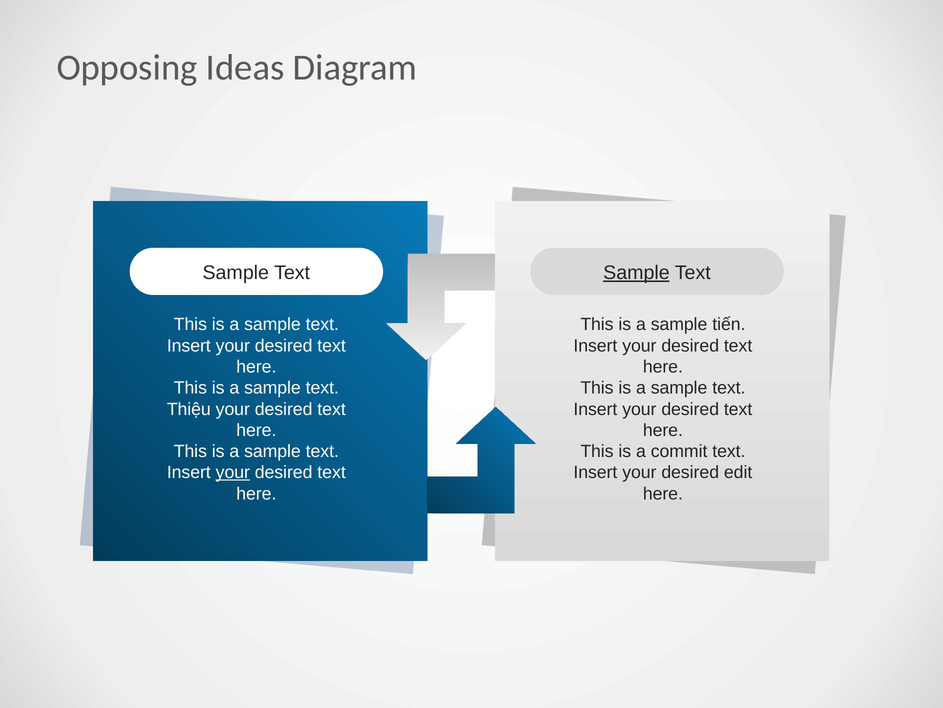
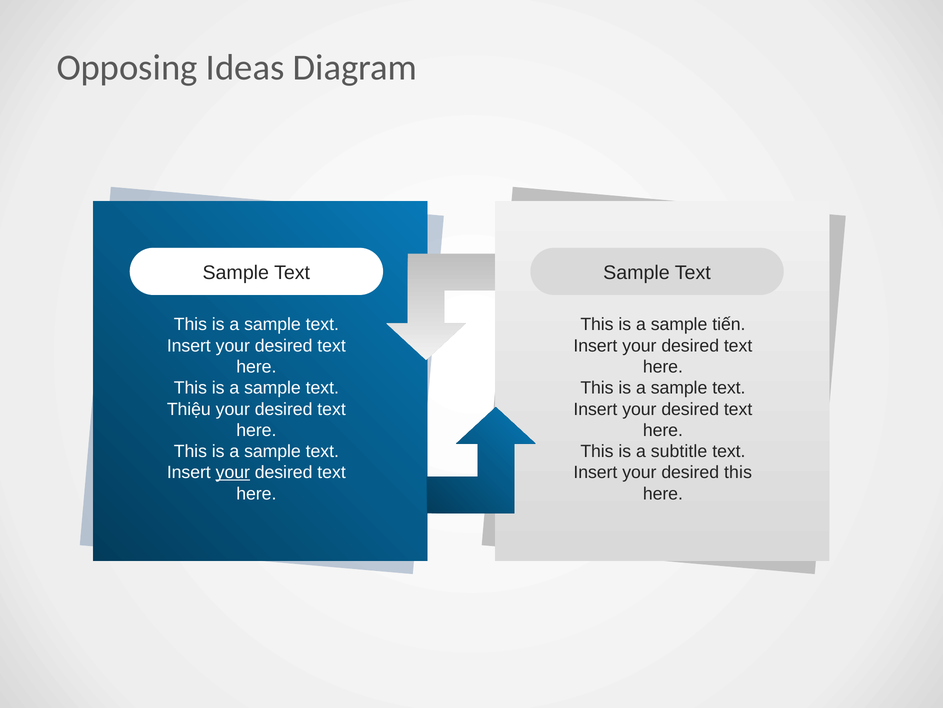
Sample underline: present -> none (636, 272)
commit: commit -> subtitle (679, 451)
desired edit: edit -> this (738, 472)
